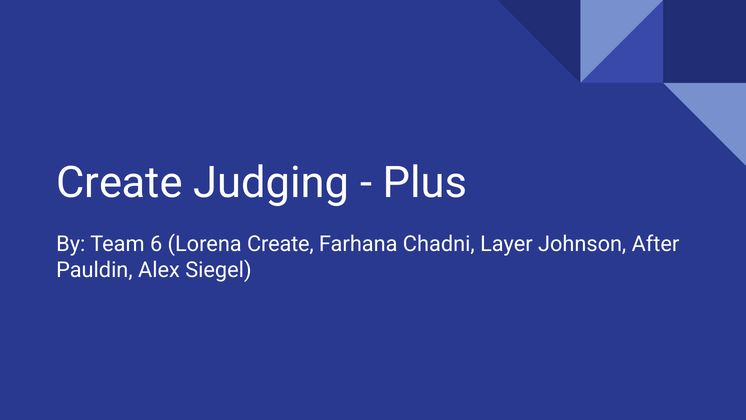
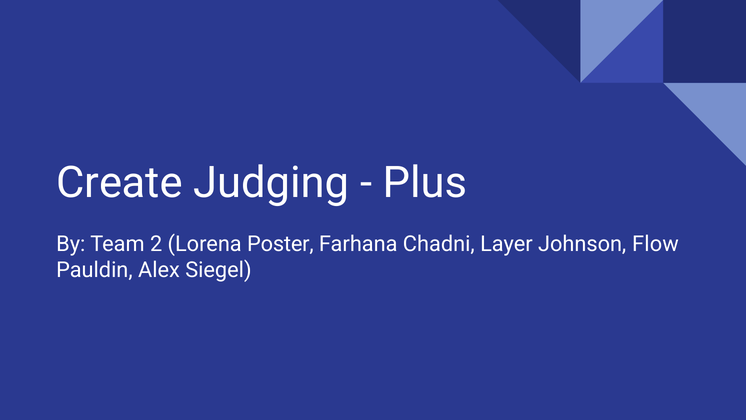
6: 6 -> 2 (156, 244)
Lorena Create: Create -> Poster (280, 244)
After: After -> Flow (655, 244)
